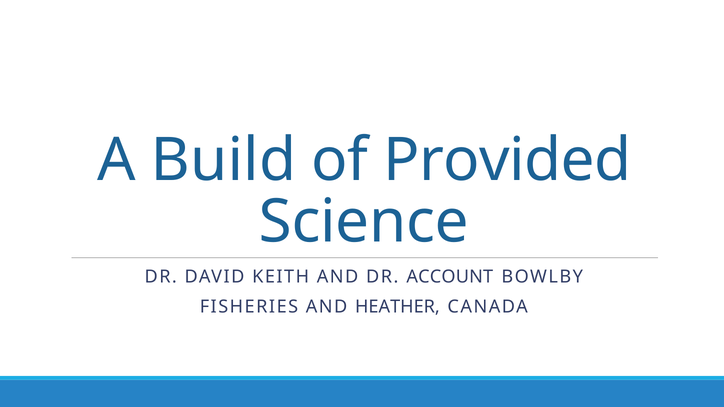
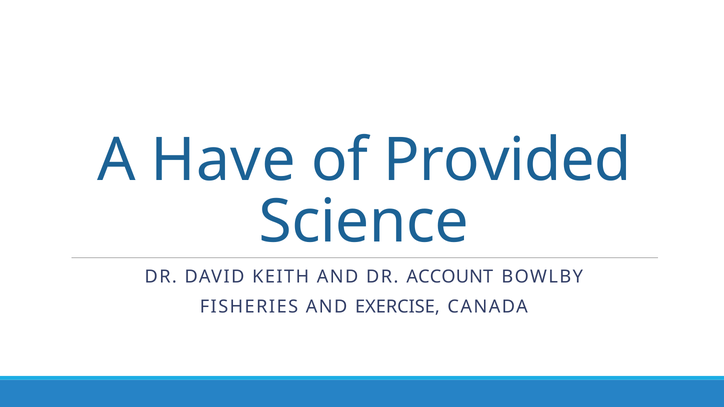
Build: Build -> Have (223, 160)
HEATHER: HEATHER -> EXERCISE (397, 307)
